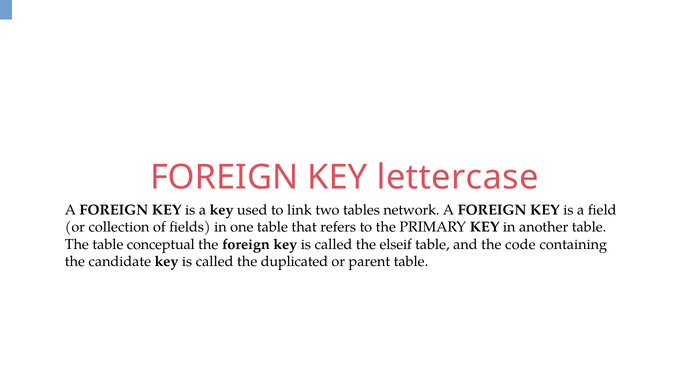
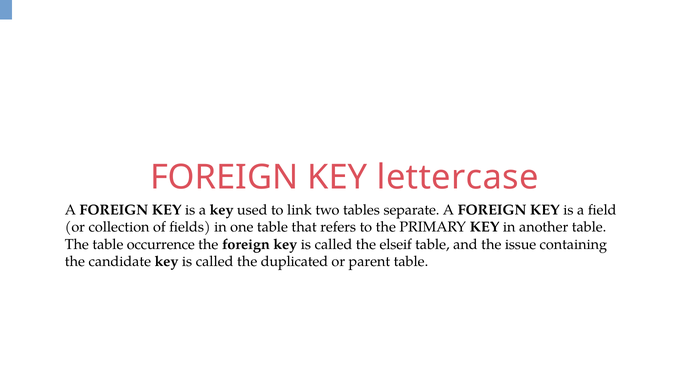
network: network -> separate (411, 210)
conceptual: conceptual -> occurrence (161, 244)
code: code -> issue (521, 244)
